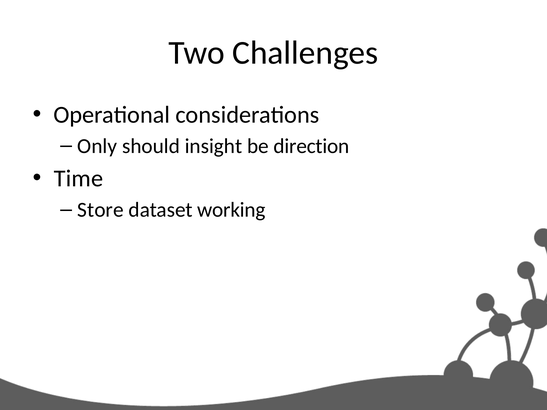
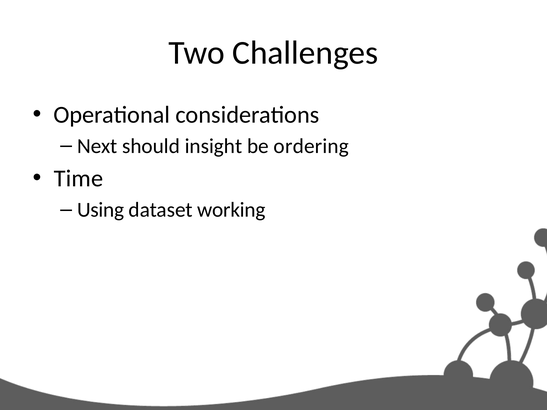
Only: Only -> Next (97, 146)
direction: direction -> ordering (311, 146)
Store: Store -> Using (101, 210)
